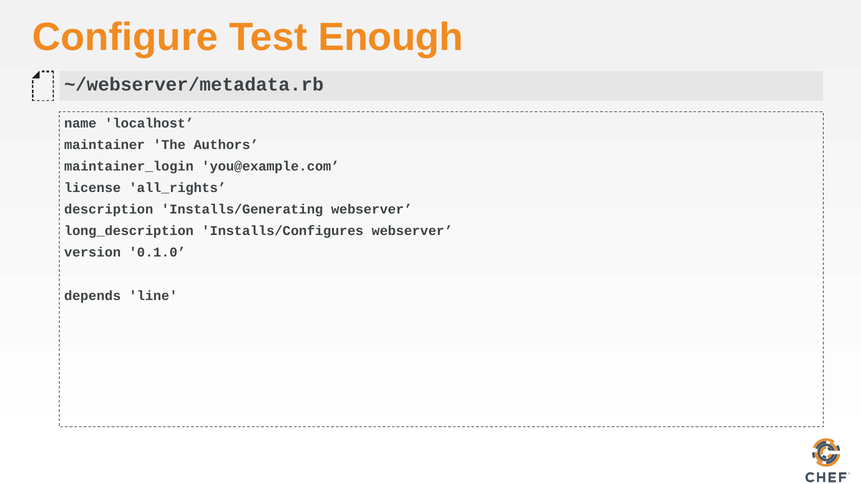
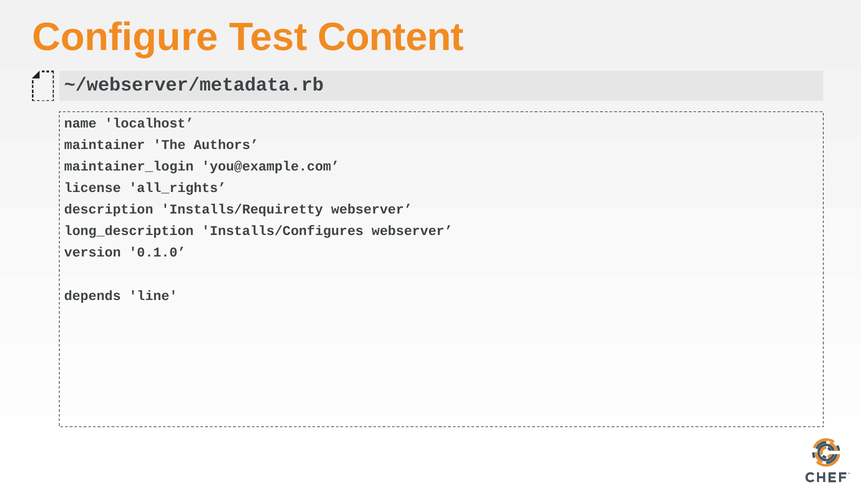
Enough: Enough -> Content (391, 37)
Installs/Generating: Installs/Generating -> Installs/Requiretty (242, 210)
